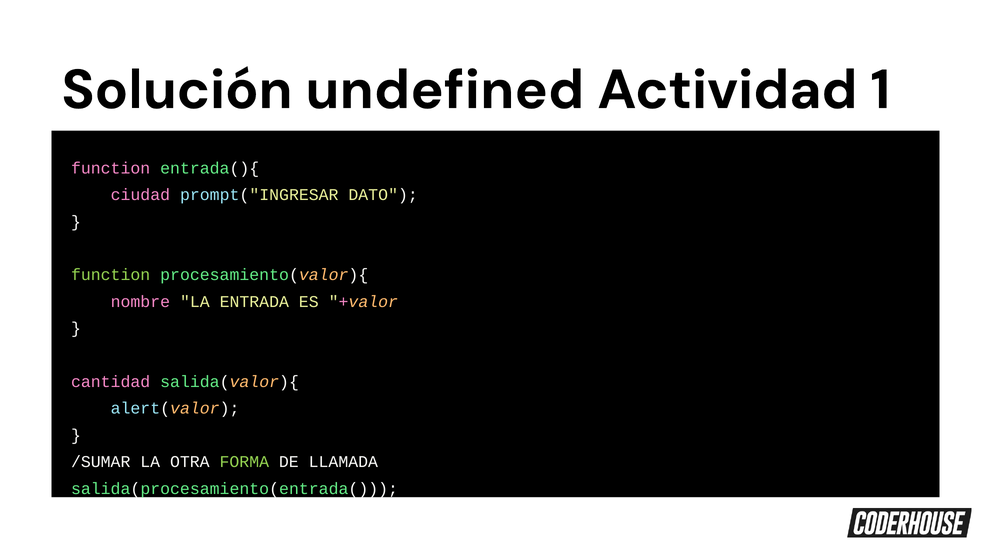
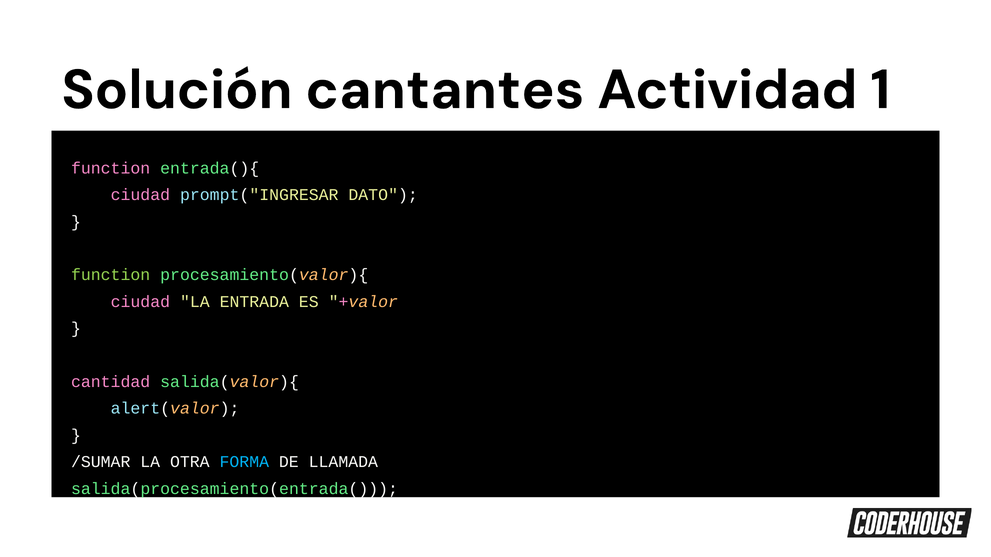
undefined: undefined -> cantantes (445, 90)
nombre: nombre -> ciudad (140, 302)
FORMA colour: light green -> light blue (244, 462)
